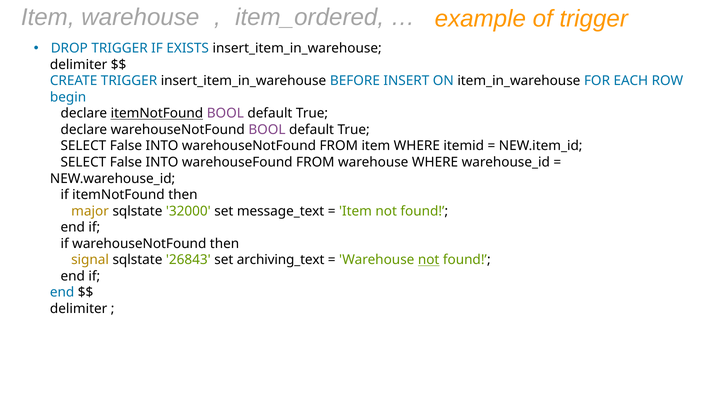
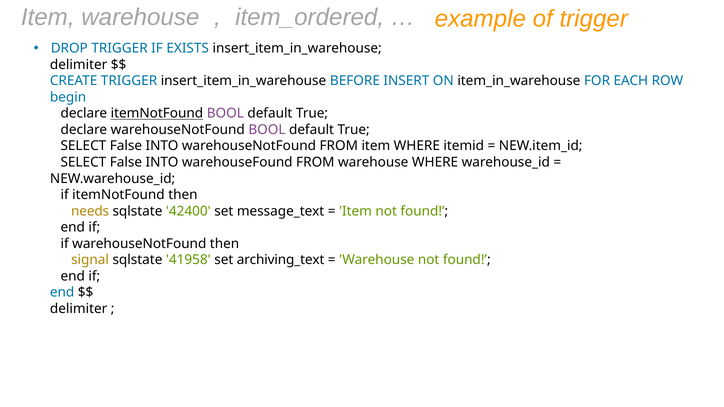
major: major -> needs (90, 211)
32000: 32000 -> 42400 (188, 211)
26843: 26843 -> 41958 (188, 260)
not underline: present -> none (429, 260)
